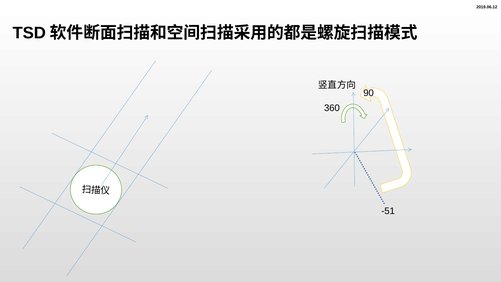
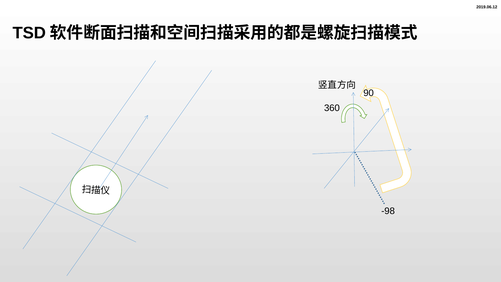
-51: -51 -> -98 (388, 211)
